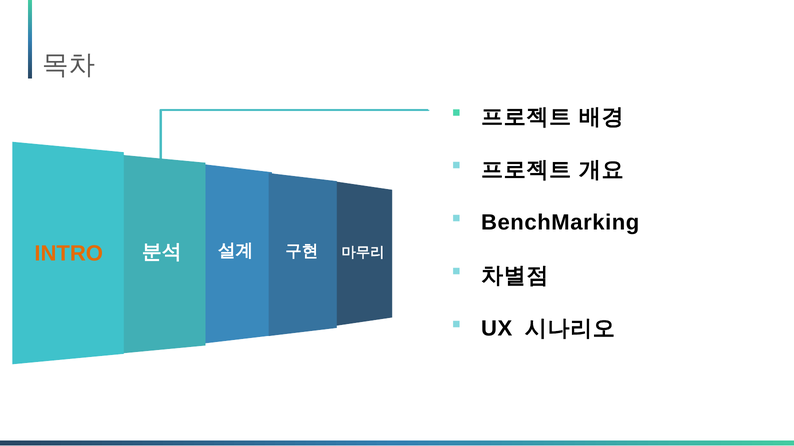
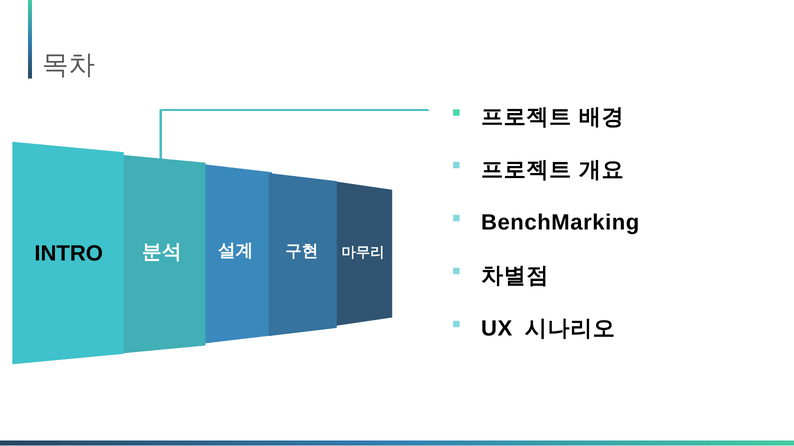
INTRO colour: orange -> black (69, 254)
